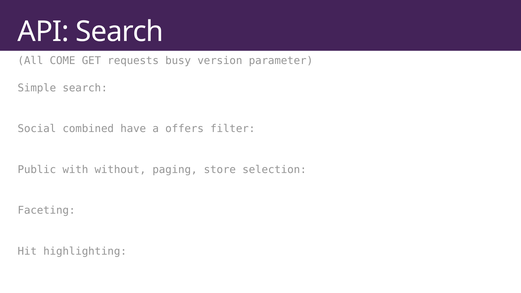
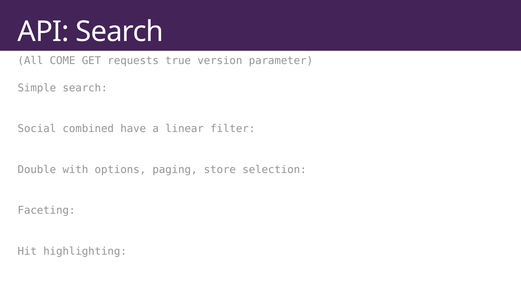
busy: busy -> true (178, 61)
offers: offers -> linear (185, 129)
Public: Public -> Double (37, 170)
without: without -> options (120, 170)
